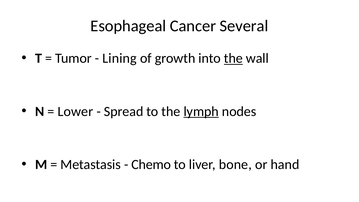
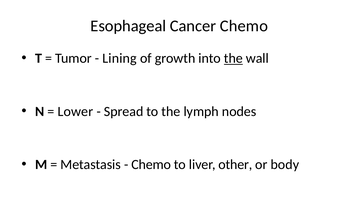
Cancer Several: Several -> Chemo (244, 26)
lymph underline: present -> none (201, 111)
bone: bone -> other (235, 164)
hand: hand -> body (285, 164)
